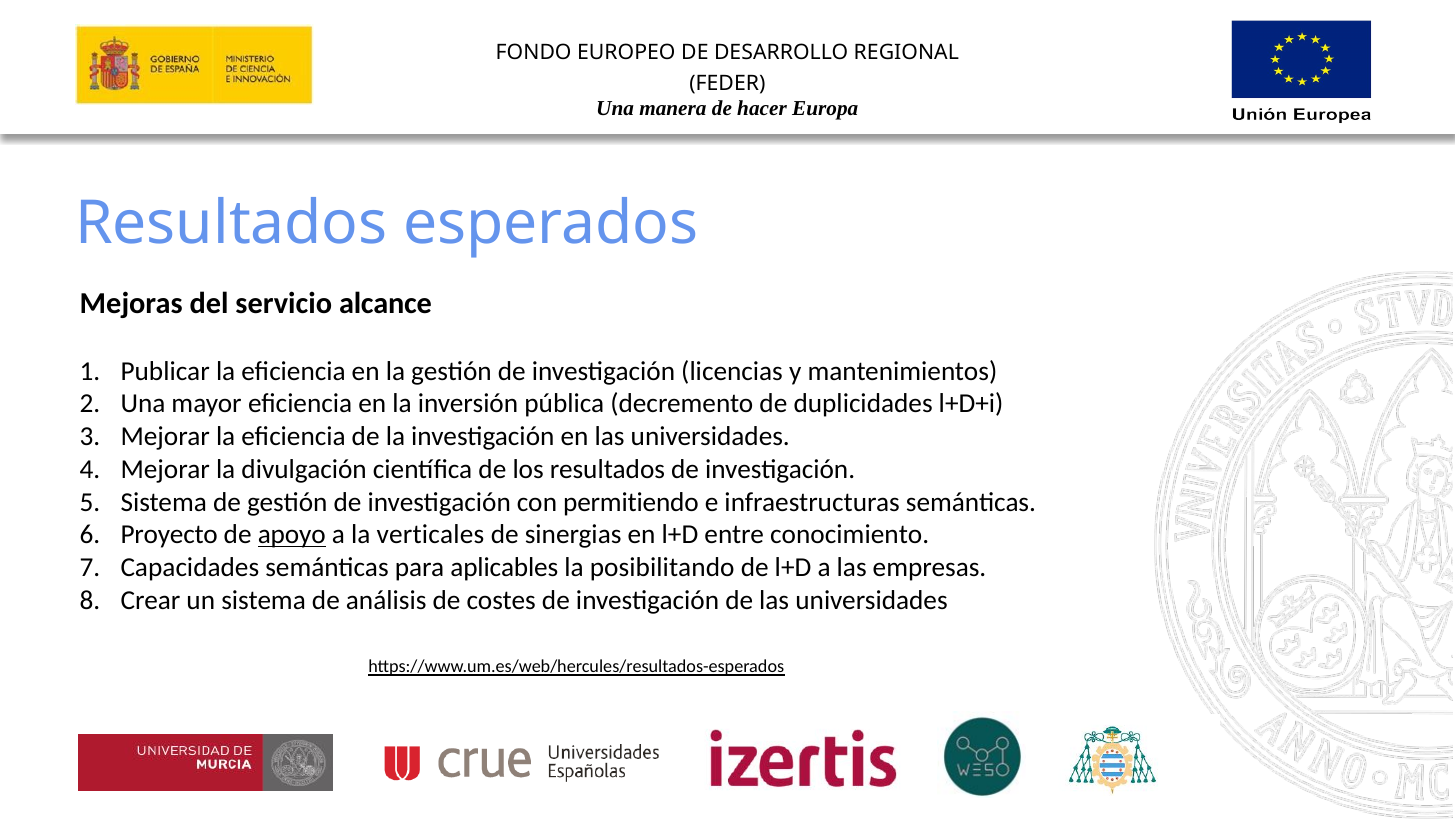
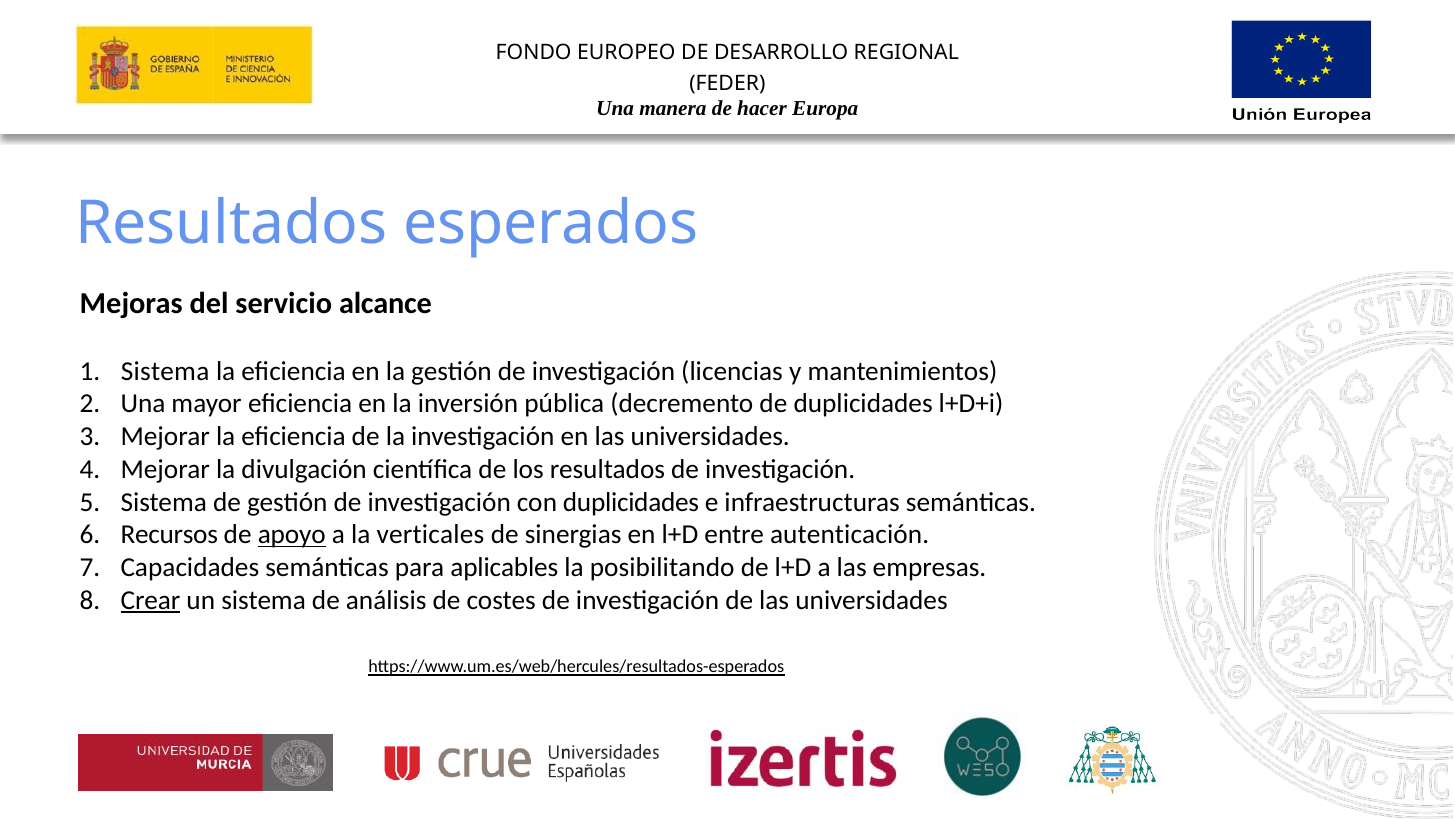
Publicar: Publicar -> Sistema (165, 371)
con permitiendo: permitiendo -> duplicidades (631, 502)
Proyecto: Proyecto -> Recursos (169, 534)
conocimiento: conocimiento -> autenticación (850, 534)
Crear underline: none -> present (151, 600)
